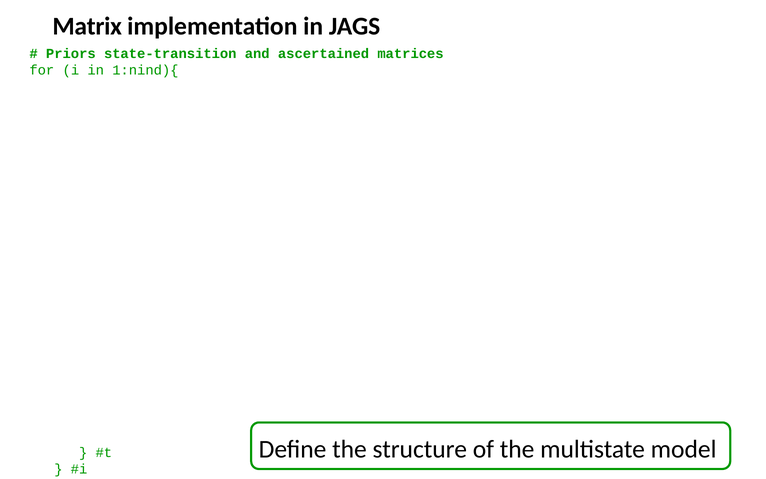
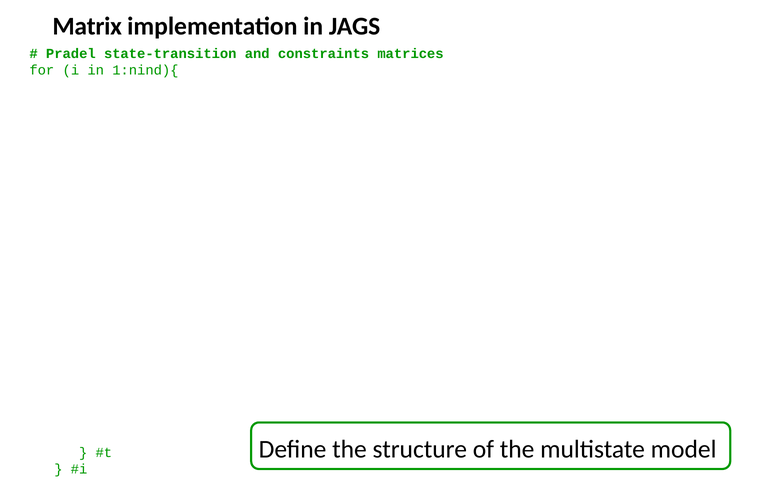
Priors: Priors -> Pradel (71, 53)
ascertained: ascertained -> constraints (324, 53)
